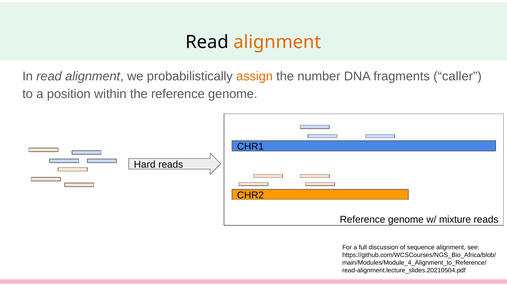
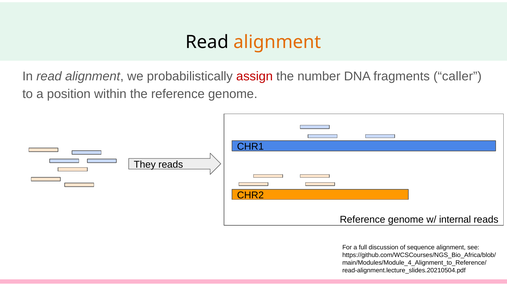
assign colour: orange -> red (255, 77)
Hard: Hard -> They (145, 165)
mixture: mixture -> internal (455, 220)
